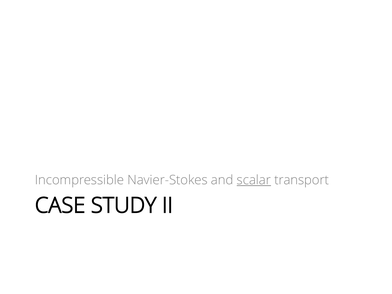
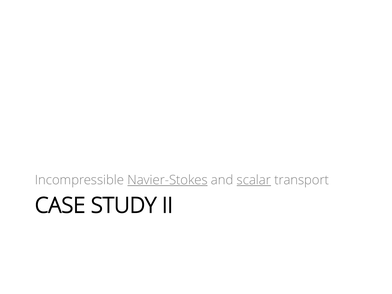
Navier-Stokes underline: none -> present (168, 180)
